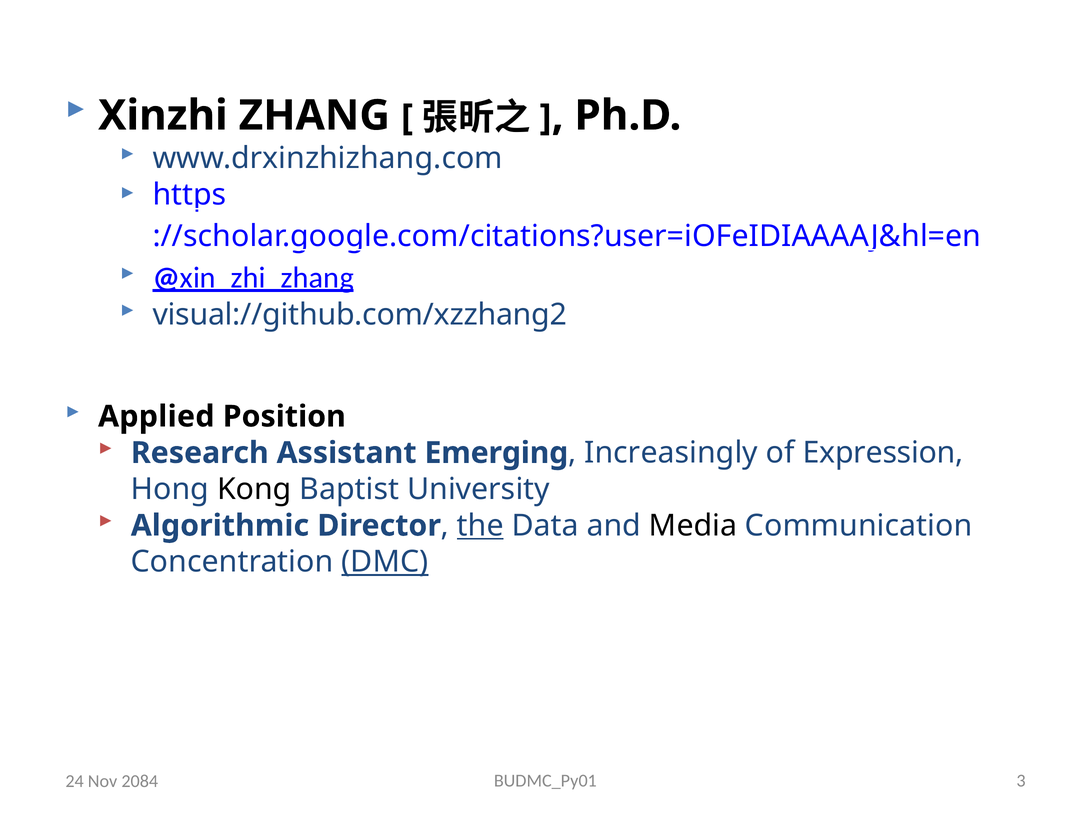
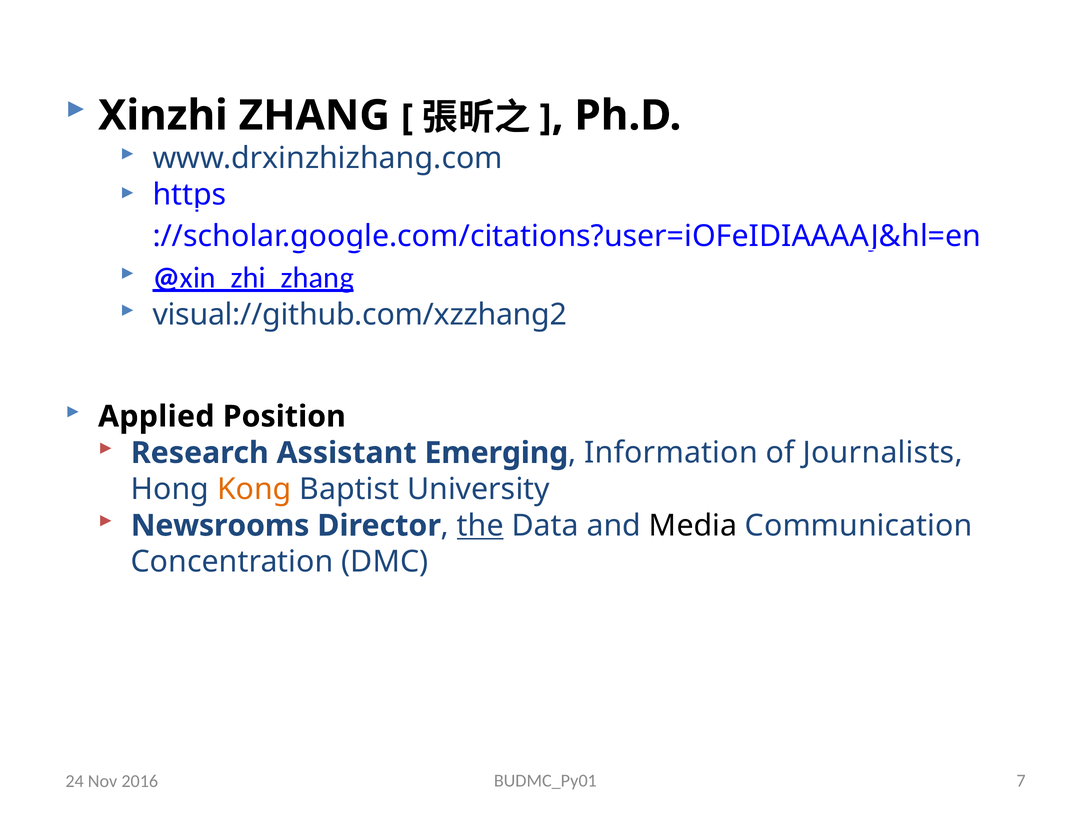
Increasingly: Increasingly -> Information (671, 453)
Expression: Expression -> Journalists (883, 453)
Kong colour: black -> orange (254, 489)
Algorithmic: Algorithmic -> Newsrooms (220, 526)
DMC underline: present -> none (385, 562)
3: 3 -> 7 (1021, 781)
2084: 2084 -> 2016 (140, 781)
